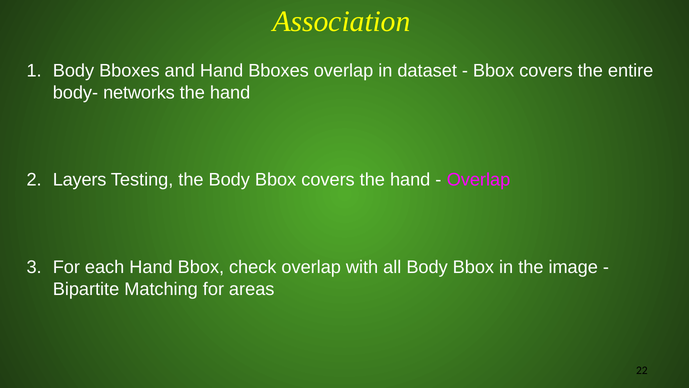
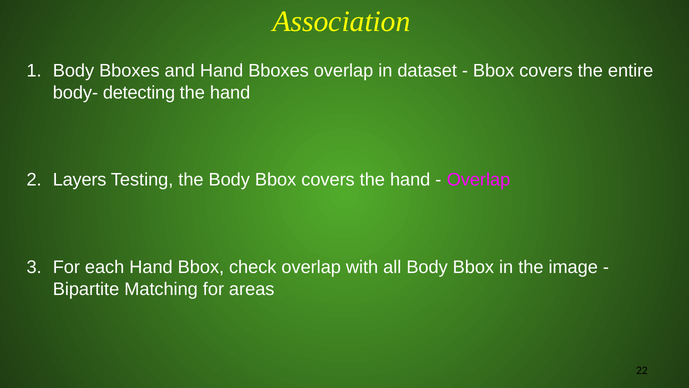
networks: networks -> detecting (139, 93)
